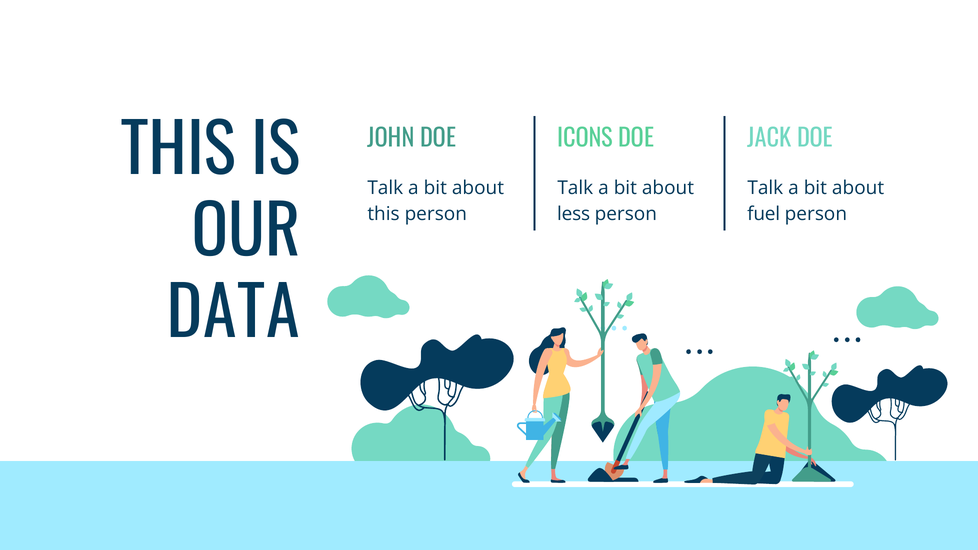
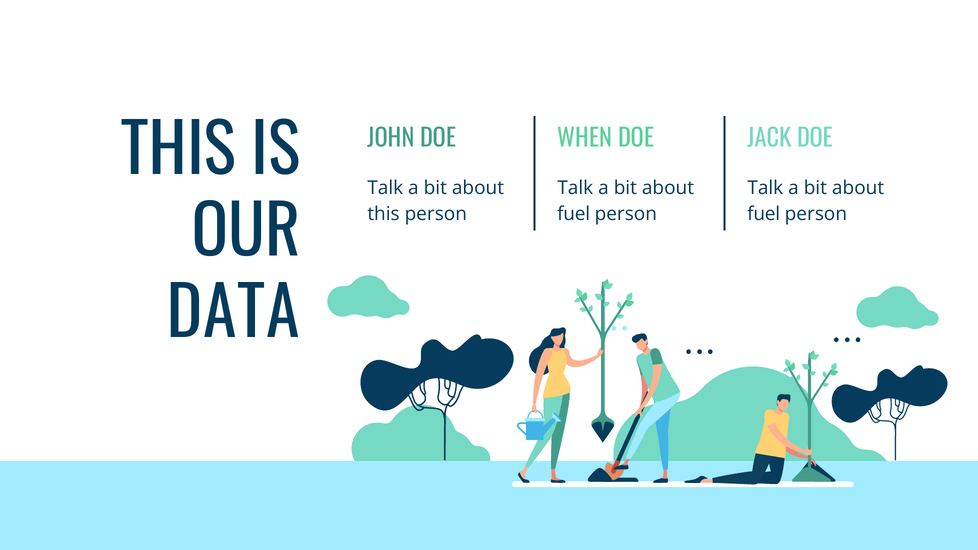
ICONS: ICONS -> WHEN (585, 139)
less: less -> fuel (574, 214)
